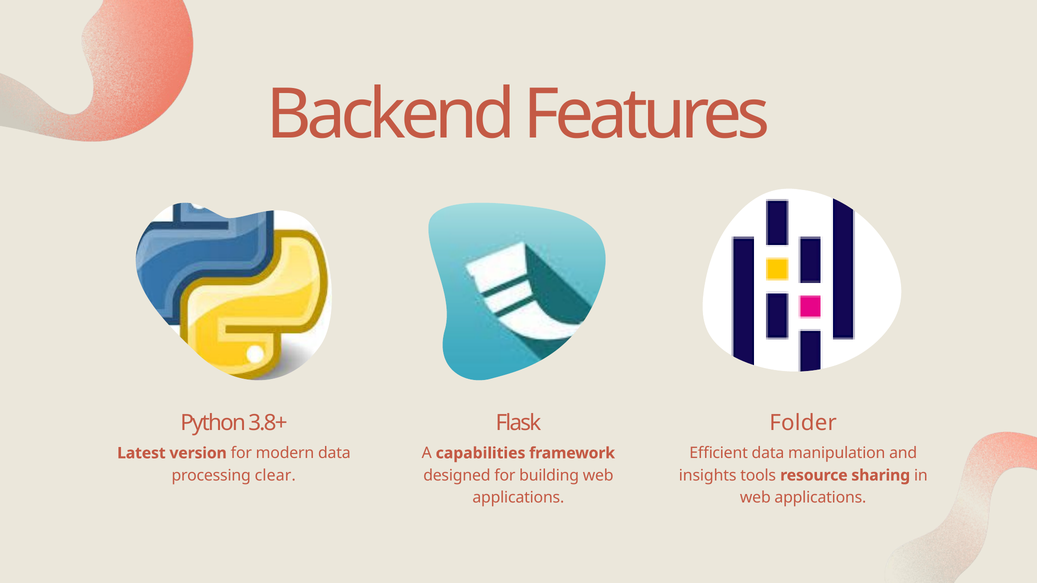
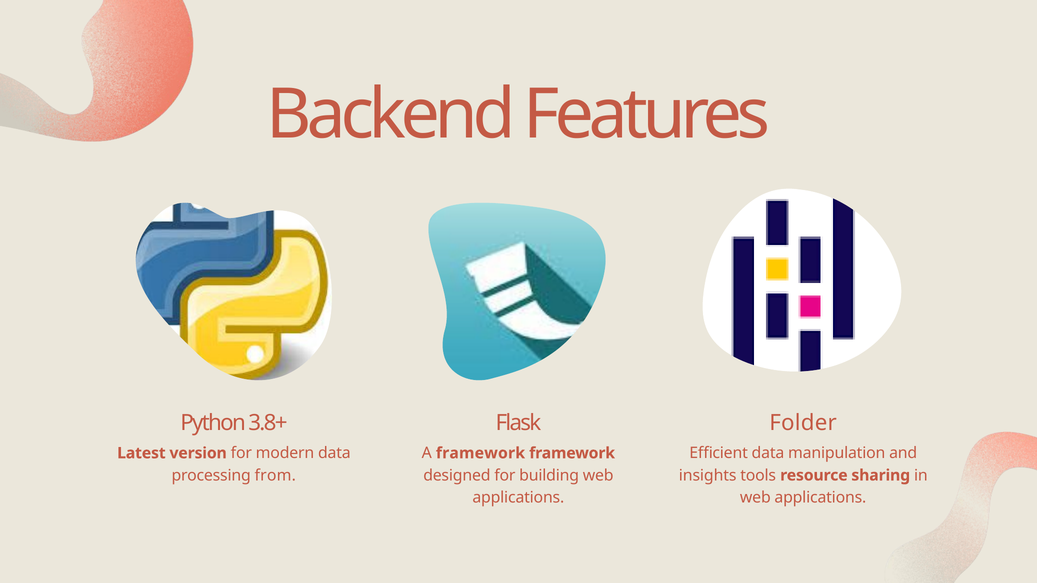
A capabilities: capabilities -> framework (480, 453)
clear: clear -> from (275, 476)
